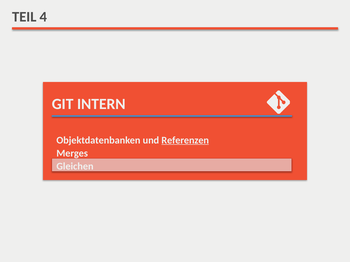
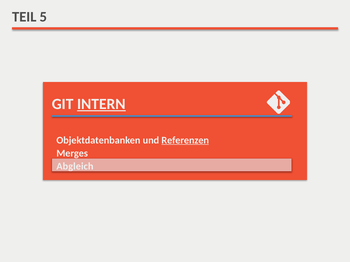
4: 4 -> 5 (43, 17)
INTERN underline: none -> present (101, 104)
Gleichen: Gleichen -> Abgleich (75, 167)
